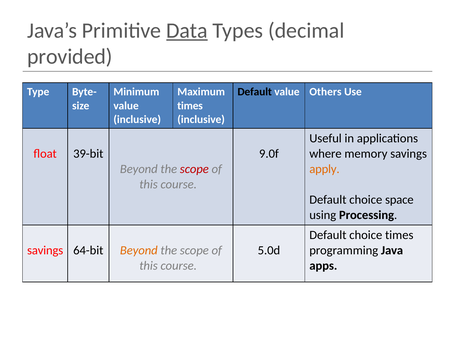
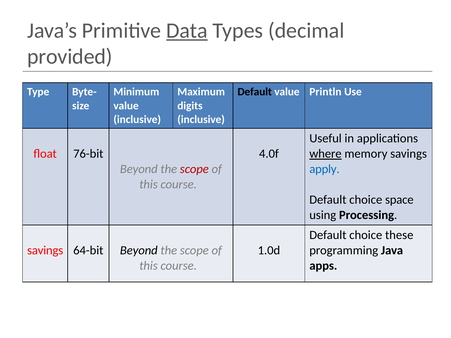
Others: Others -> Println (325, 92)
times: times -> digits (190, 106)
39-bit: 39-bit -> 76-bit (88, 154)
9.0f: 9.0f -> 4.0f (269, 154)
where underline: none -> present (325, 154)
apply colour: orange -> blue (324, 169)
choice times: times -> these (399, 235)
Beyond colour: orange -> black (139, 250)
5.0d: 5.0d -> 1.0d (269, 250)
